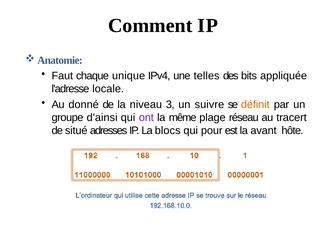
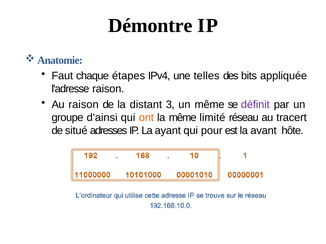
Comment: Comment -> Démontre (150, 26)
unique: unique -> étapes (129, 76)
l'adresse locale: locale -> raison (108, 89)
Au donné: donné -> raison (84, 105)
niveau: niveau -> distant (146, 105)
un suivre: suivre -> même (210, 105)
définit colour: orange -> purple (255, 105)
ont colour: purple -> orange (146, 118)
plage: plage -> limité (212, 118)
blocs: blocs -> ayant (168, 131)
